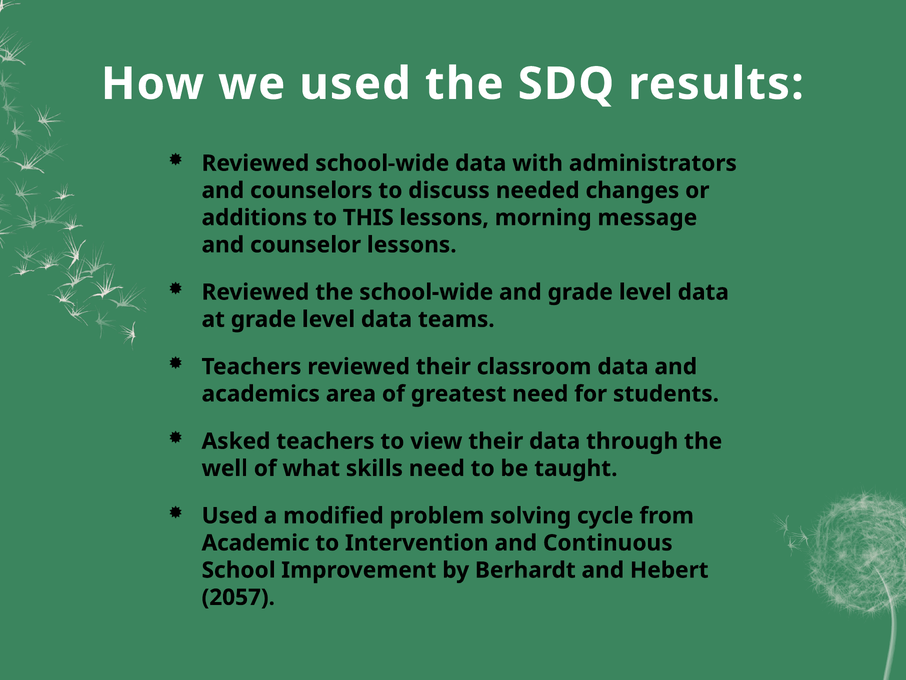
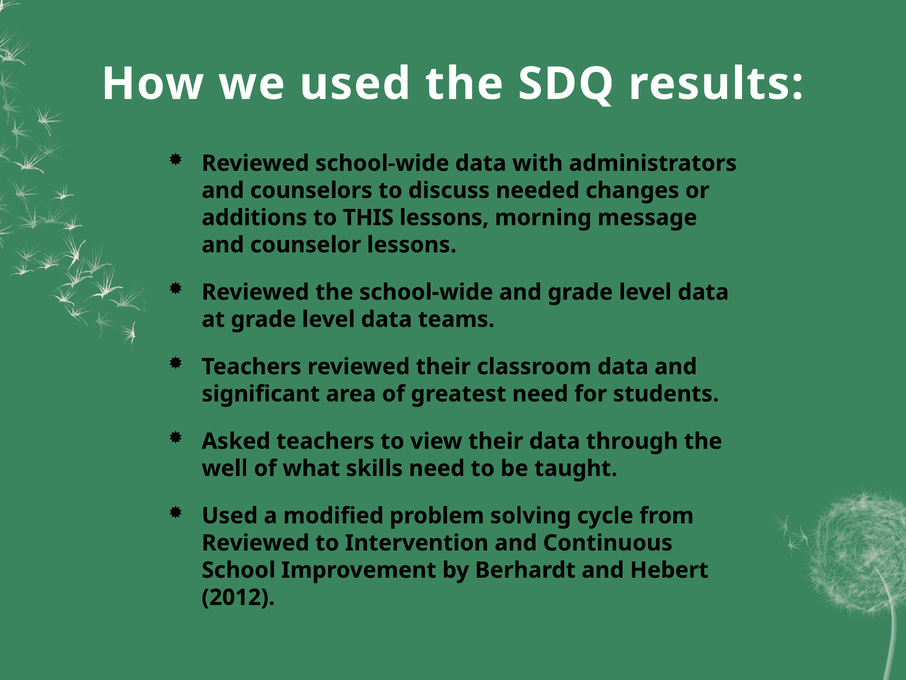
academics: academics -> significant (261, 394)
Academic: Academic -> Reviewed (256, 543)
2057: 2057 -> 2012 (238, 597)
